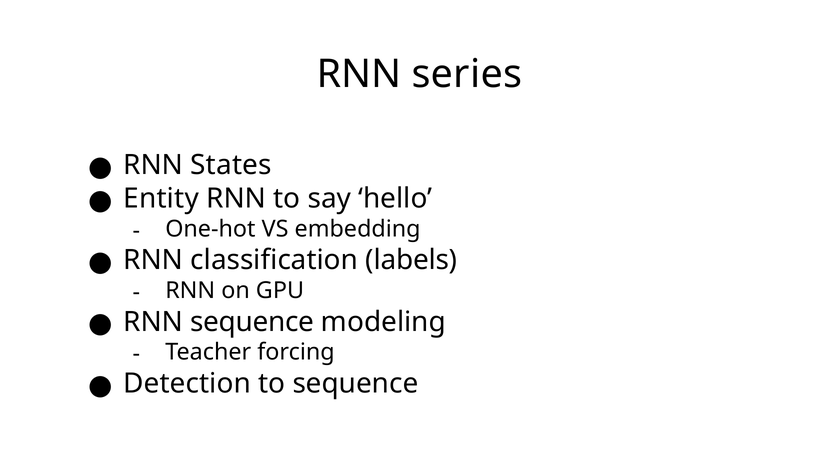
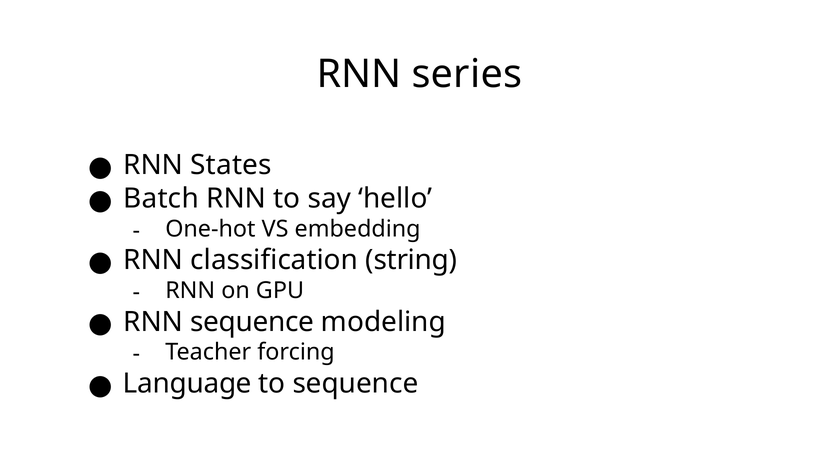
Entity: Entity -> Batch (161, 199)
labels: labels -> string (411, 260)
Detection: Detection -> Language (187, 383)
